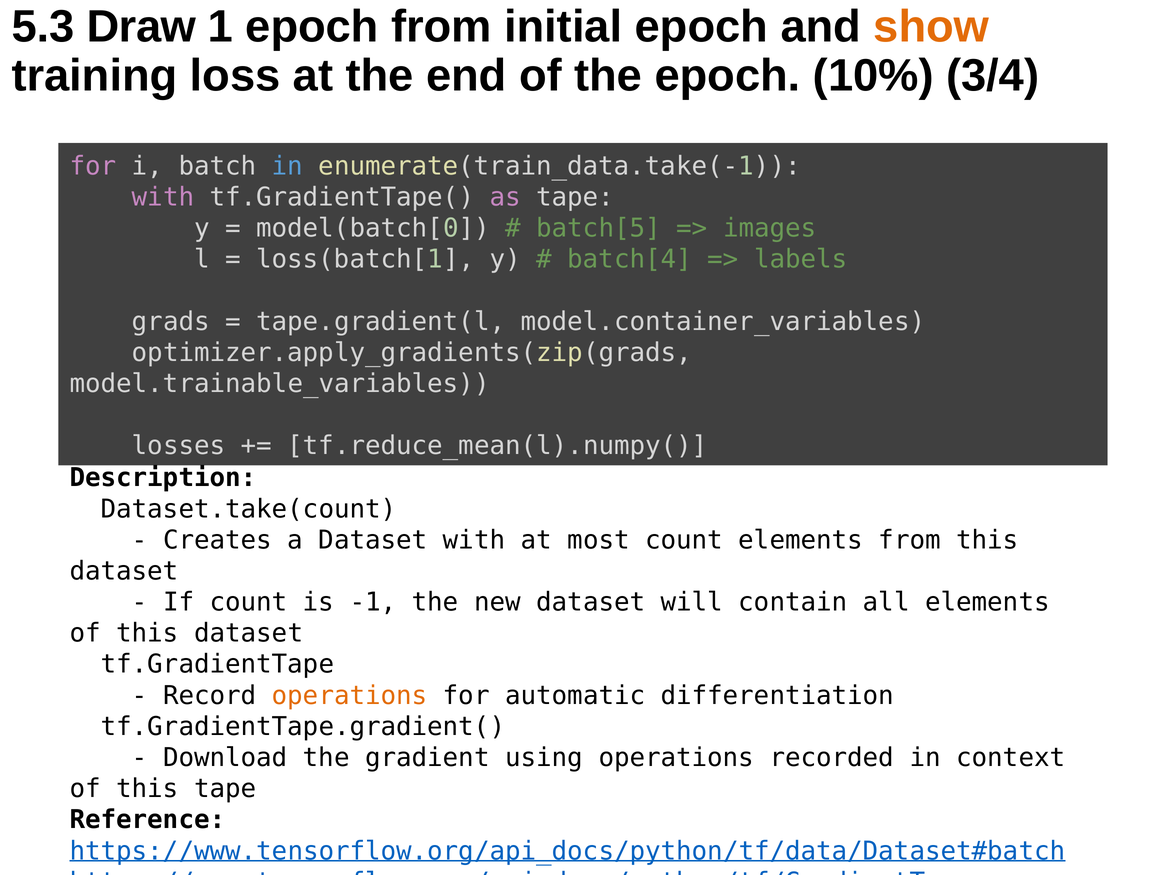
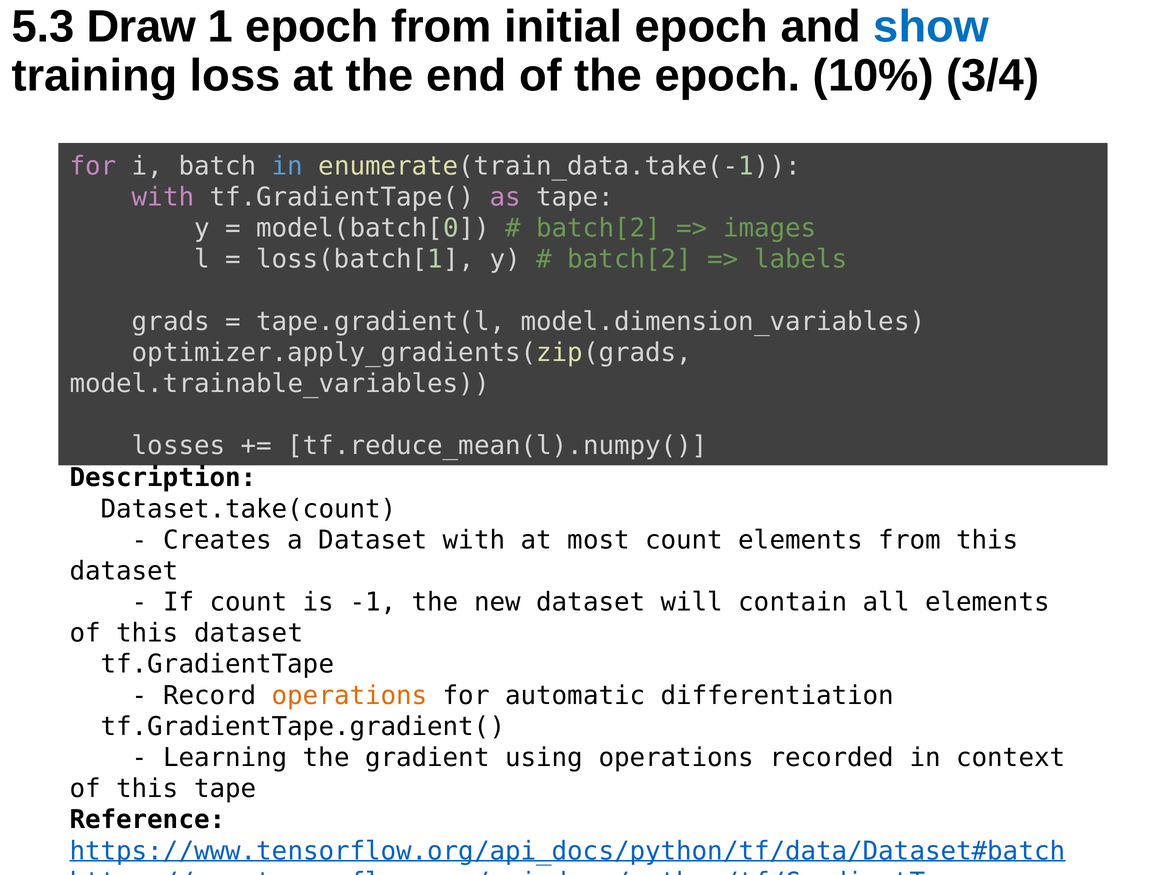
show colour: orange -> blue (931, 27)
batch[5: batch[5 -> batch[2 (599, 228)
batch[4: batch[4 -> batch[2 (630, 259)
model.container_variables: model.container_variables -> model.dimension_variables (723, 321)
Download: Download -> Learning (225, 757)
